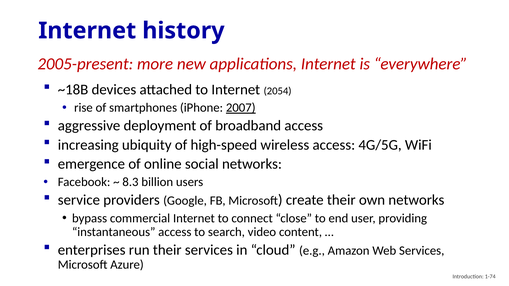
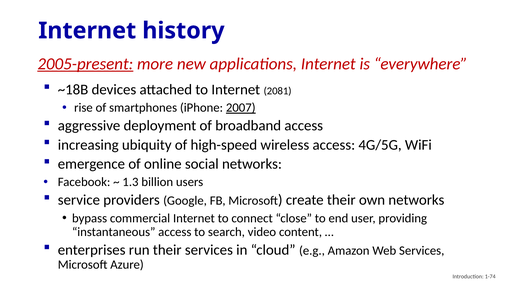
2005-present underline: none -> present (85, 64)
2054: 2054 -> 2081 (278, 91)
8.3: 8.3 -> 1.3 (130, 182)
